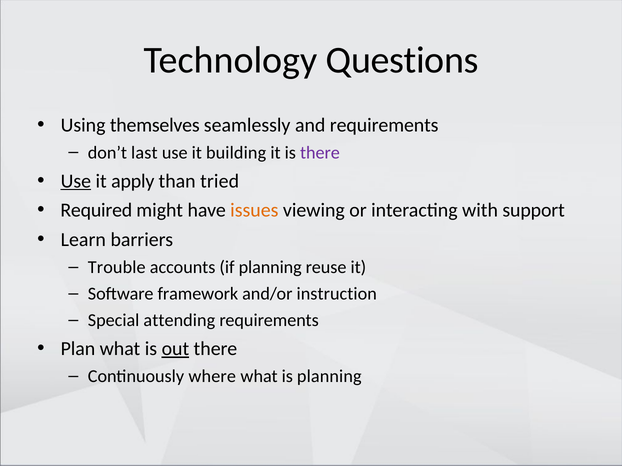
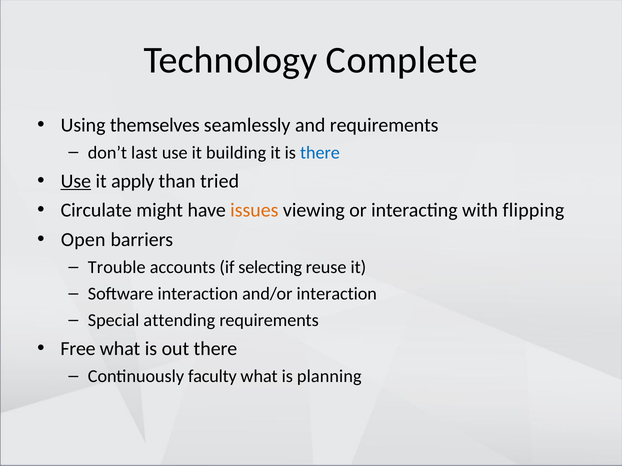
Questions: Questions -> Complete (402, 60)
there colour: purple -> blue (320, 153)
Required: Required -> Circulate (96, 211)
support: support -> flipping (533, 211)
Learn: Learn -> Open (83, 240)
if planning: planning -> selecting (270, 267)
Software framework: framework -> interaction (198, 294)
and/or instruction: instruction -> interaction (337, 294)
Plan: Plan -> Free (78, 349)
out underline: present -> none (175, 349)
where: where -> faculty (212, 377)
